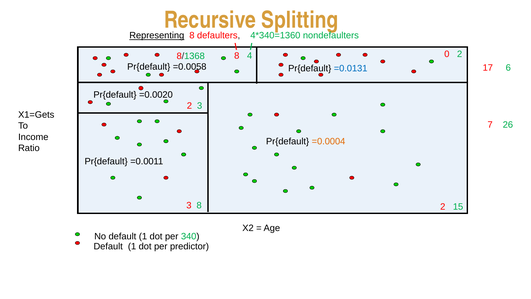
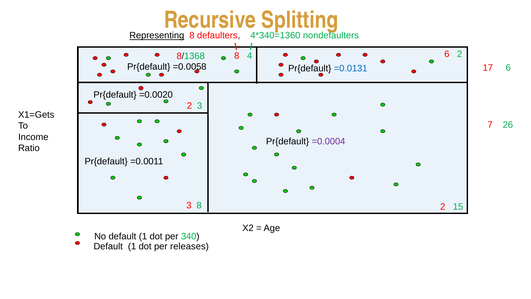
4 0: 0 -> 6 (447, 54)
=0.0004 colour: orange -> purple (328, 141)
predictor: predictor -> releases (189, 246)
